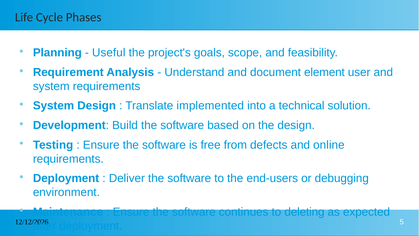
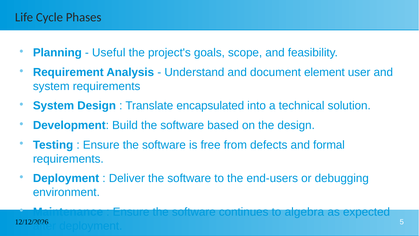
implemented: implemented -> encapsulated (210, 106)
online: online -> formal (329, 145)
deleting: deleting -> algebra (304, 212)
